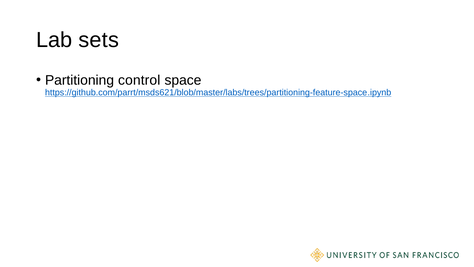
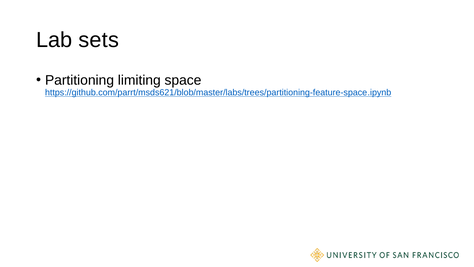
control: control -> limiting (139, 80)
